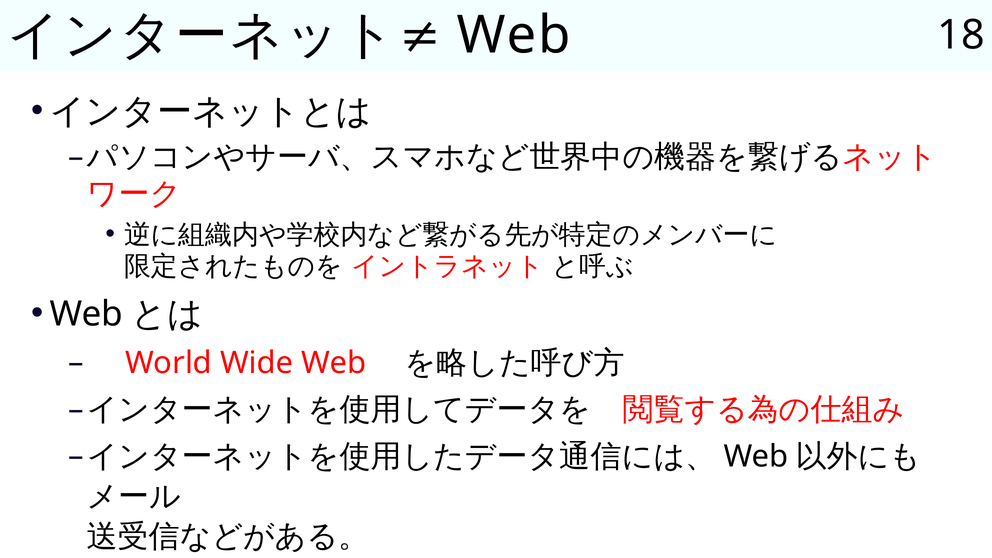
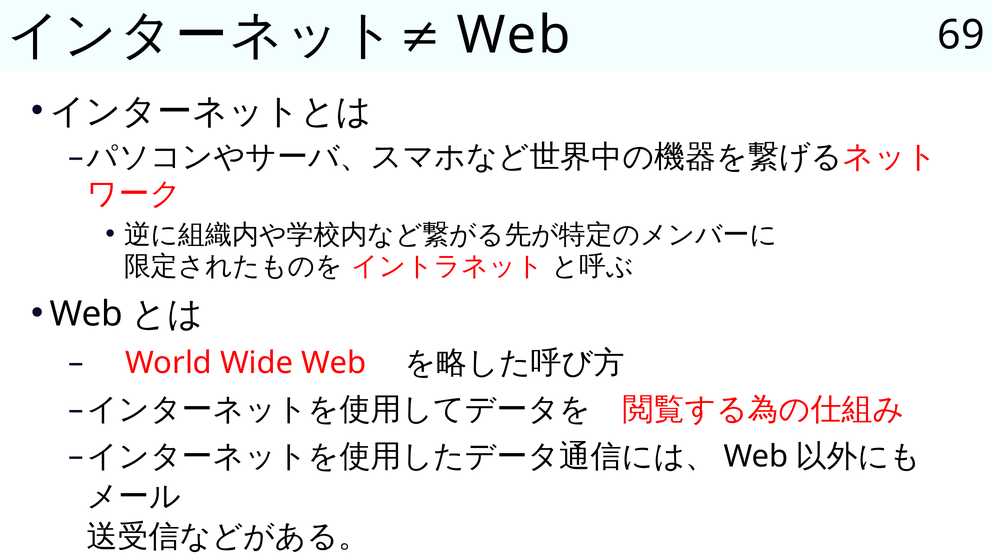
18: 18 -> 69 (961, 35)
